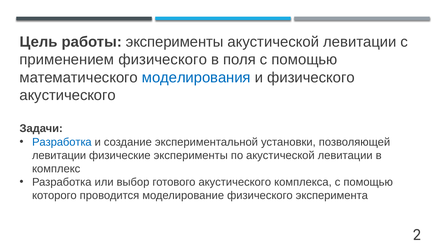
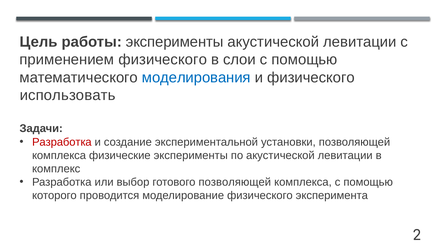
поля: поля -> слои (240, 60)
акустического: акустического -> использовать (68, 95)
Разработка colour: blue -> red (62, 142)
левитации: левитации -> комплекса (59, 155)
готового акустического: акустического -> позволяющей (235, 182)
